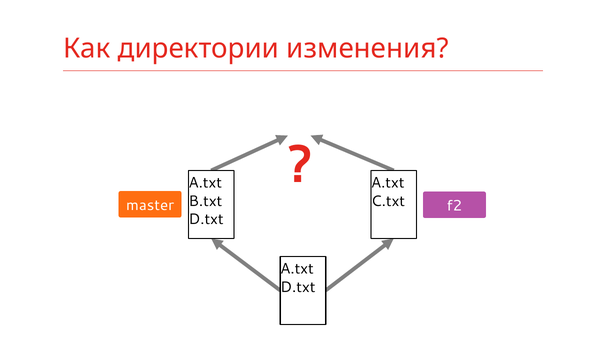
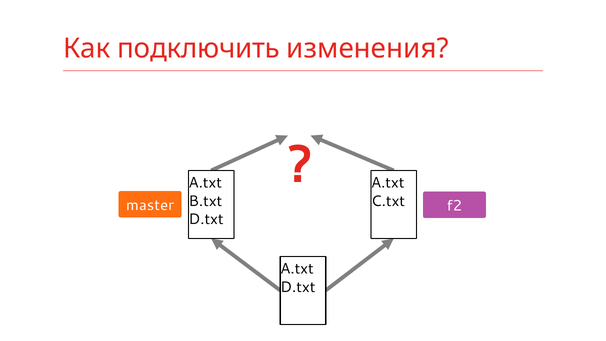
директории: директории -> подключить (199, 48)
